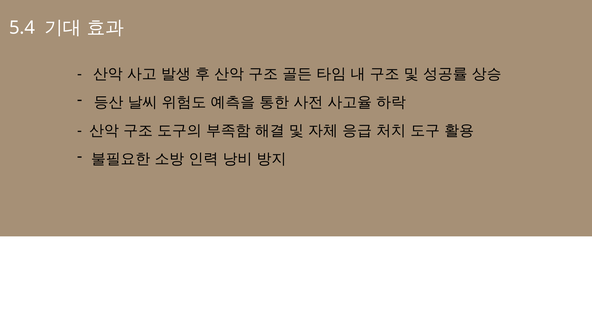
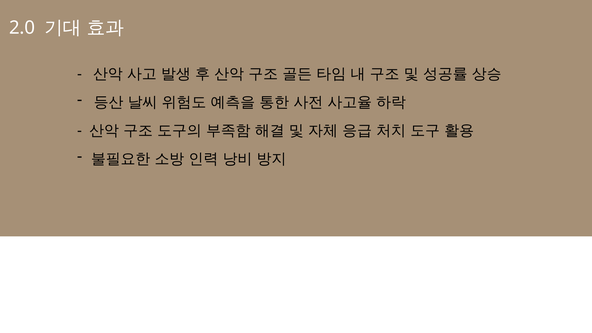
5.4: 5.4 -> 2.0 (22, 28)
